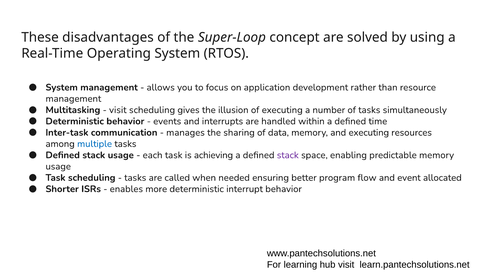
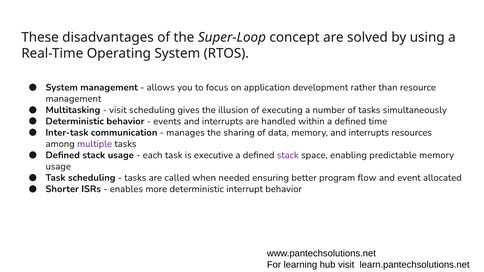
memory and executing: executing -> interrupts (369, 133)
multiple colour: blue -> purple (95, 144)
achieving: achieving -> executive (214, 155)
